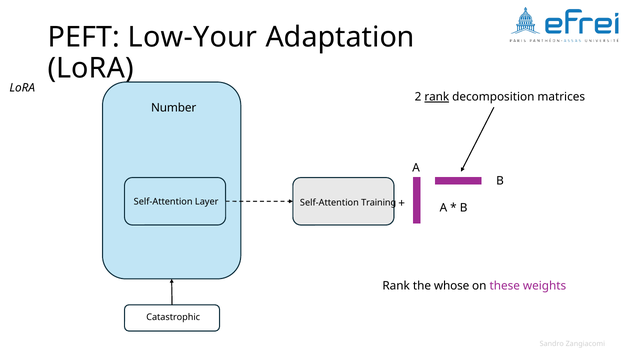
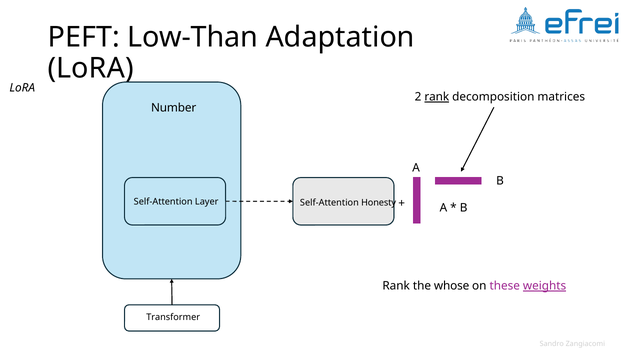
Low-Your: Low-Your -> Low-Than (193, 37)
Training: Training -> Honesty (379, 202)
weights underline: none -> present (545, 286)
Catastrophic: Catastrophic -> Transformer (173, 317)
